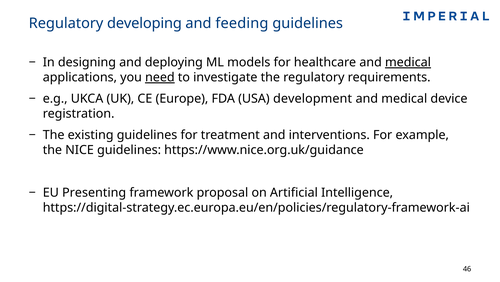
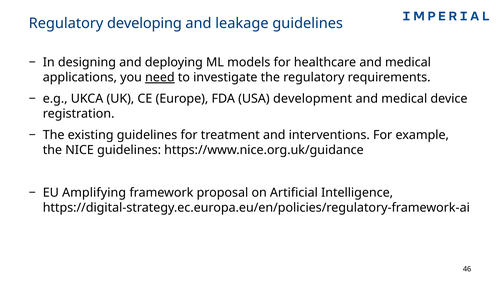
feeding: feeding -> leakage (242, 23)
medical underline: present -> none (408, 62)
Presenting: Presenting -> Amplifying (94, 192)
